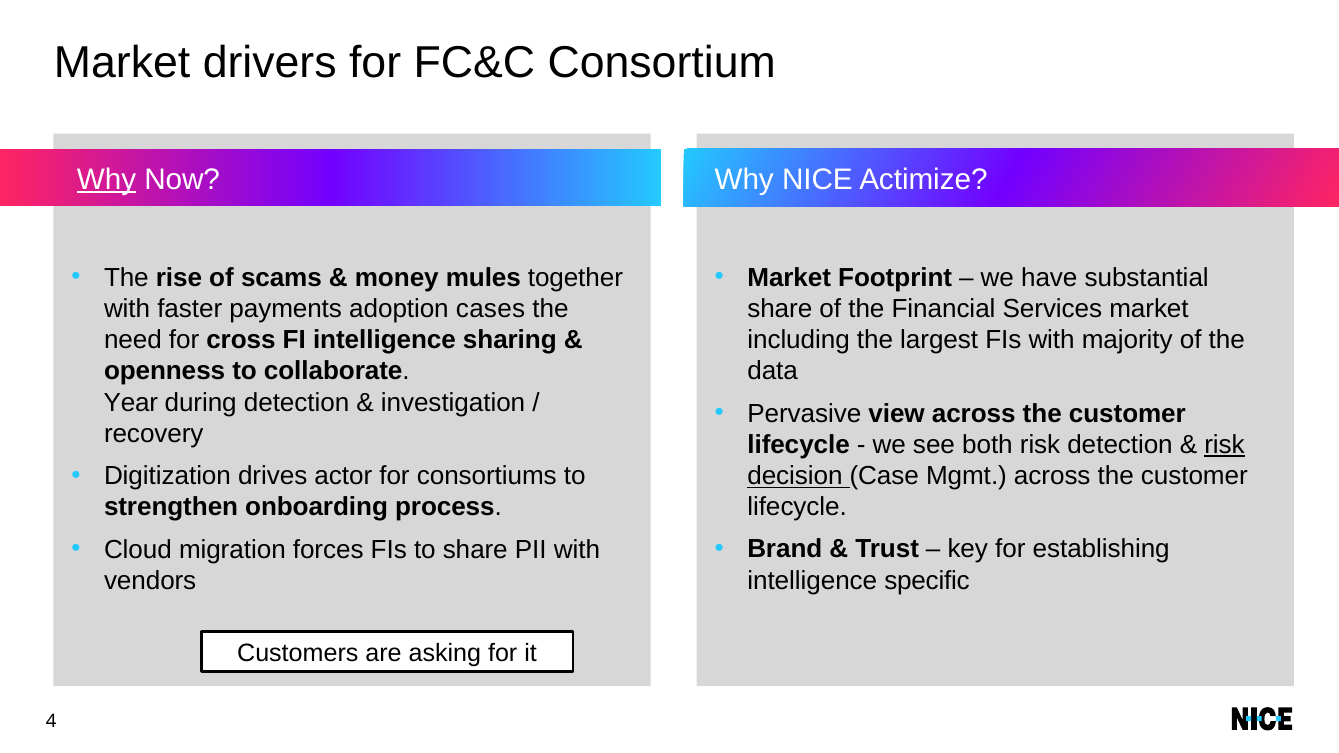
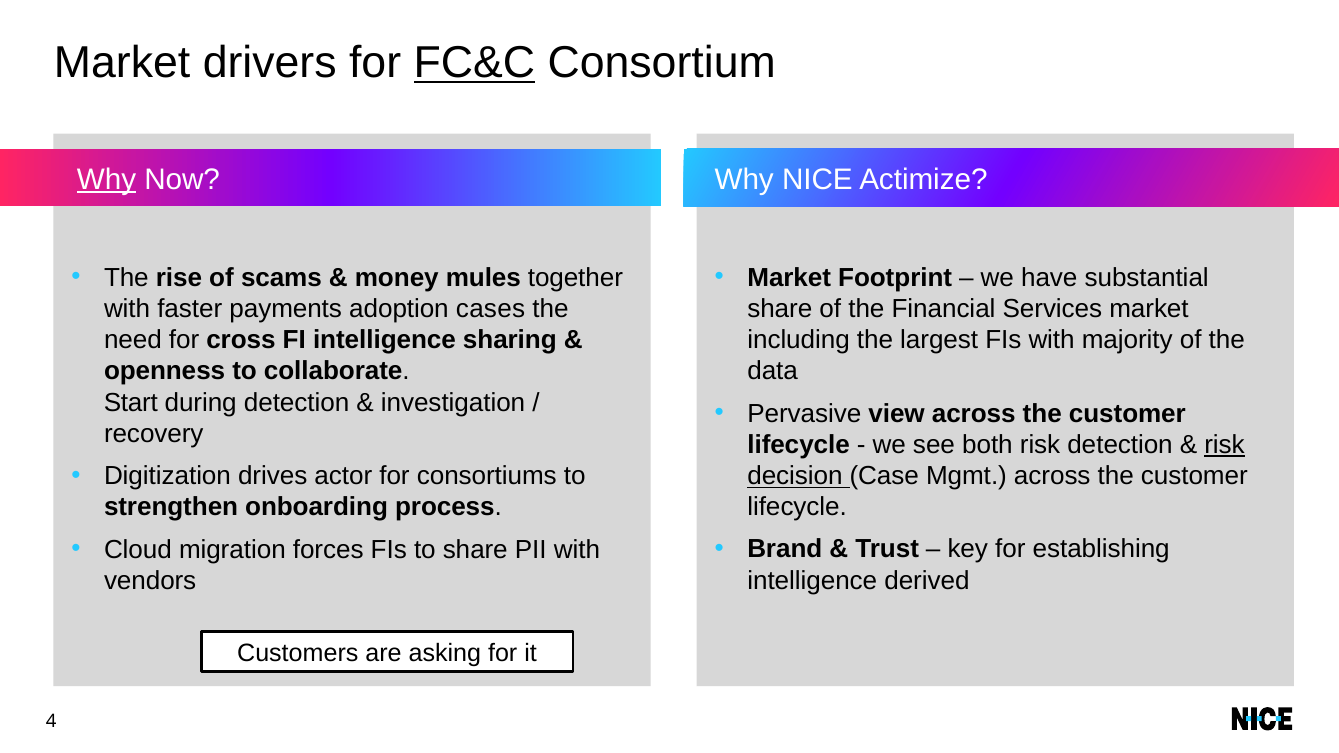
FC&C underline: none -> present (474, 63)
Year: Year -> Start (131, 403)
specific: specific -> derived (927, 581)
